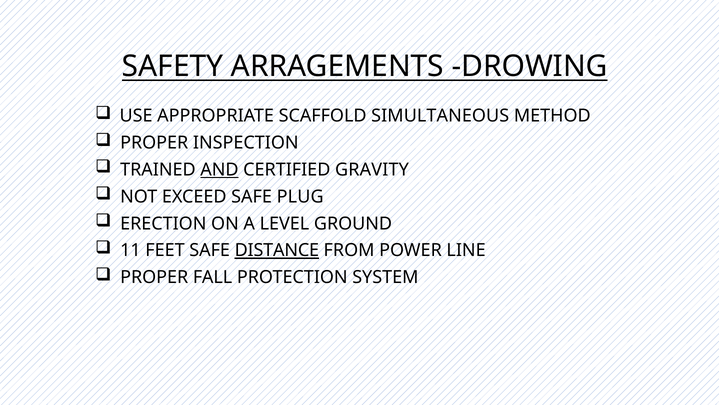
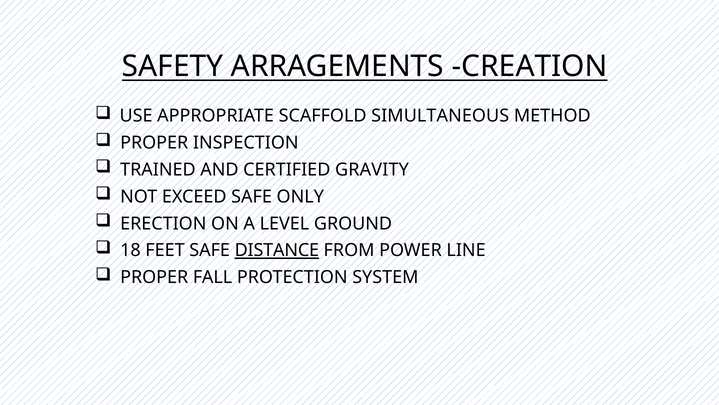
DROWING: DROWING -> CREATION (530, 66)
AND underline: present -> none (219, 169)
PLUG: PLUG -> ONLY (300, 196)
11: 11 -> 18 (130, 250)
